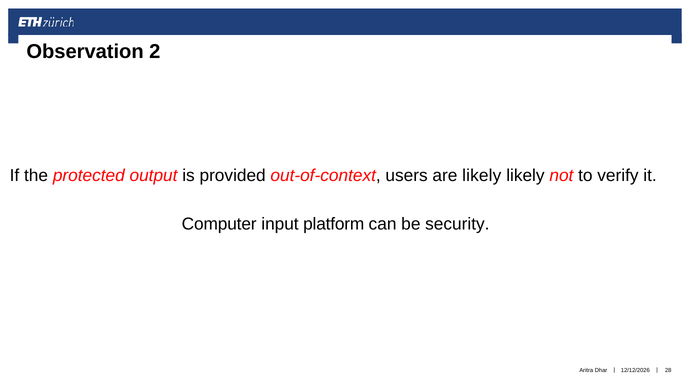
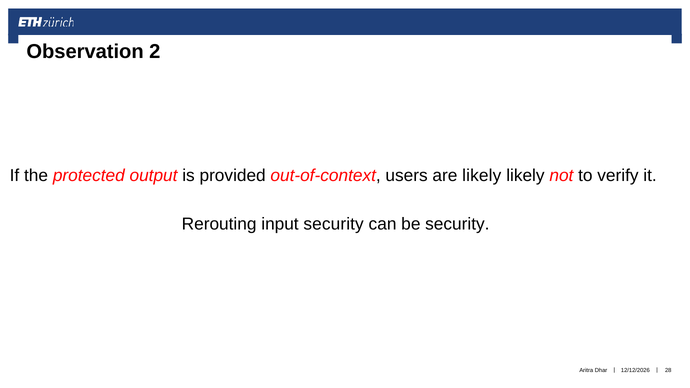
Computer: Computer -> Rerouting (219, 224)
input platform: platform -> security (334, 224)
